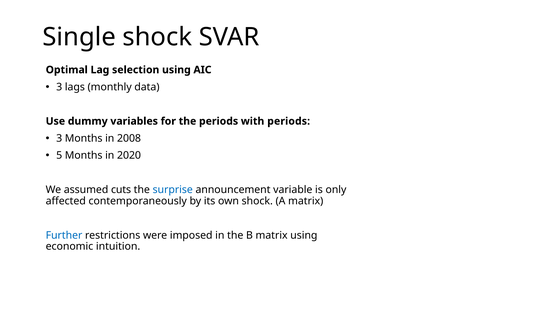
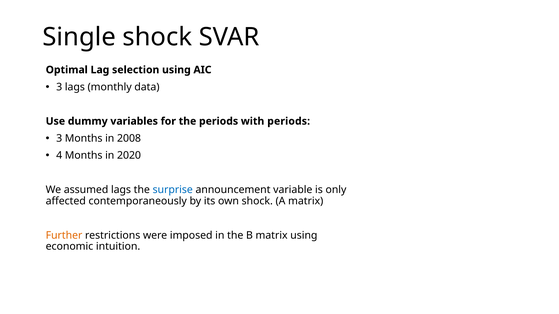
5: 5 -> 4 (59, 156)
assumed cuts: cuts -> lags (121, 190)
Further colour: blue -> orange (64, 236)
